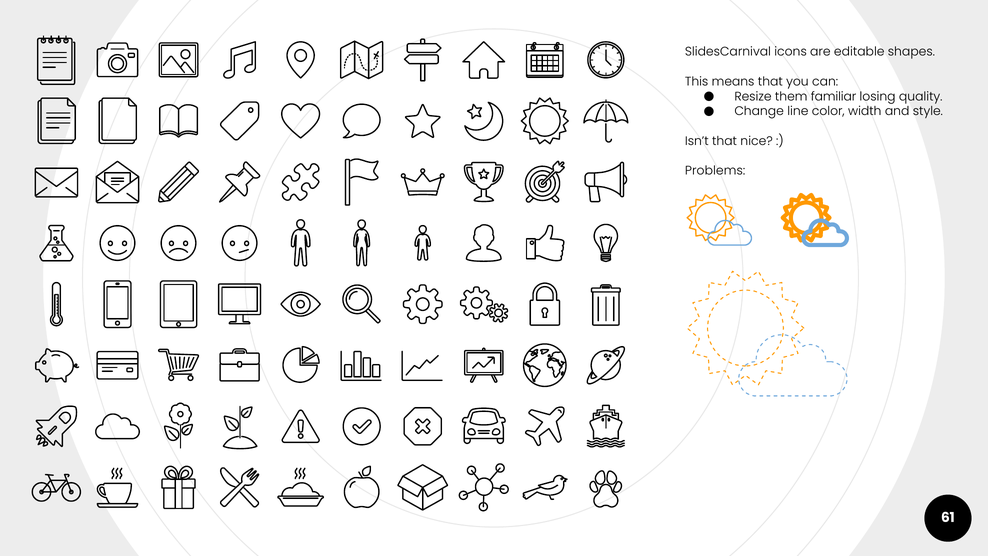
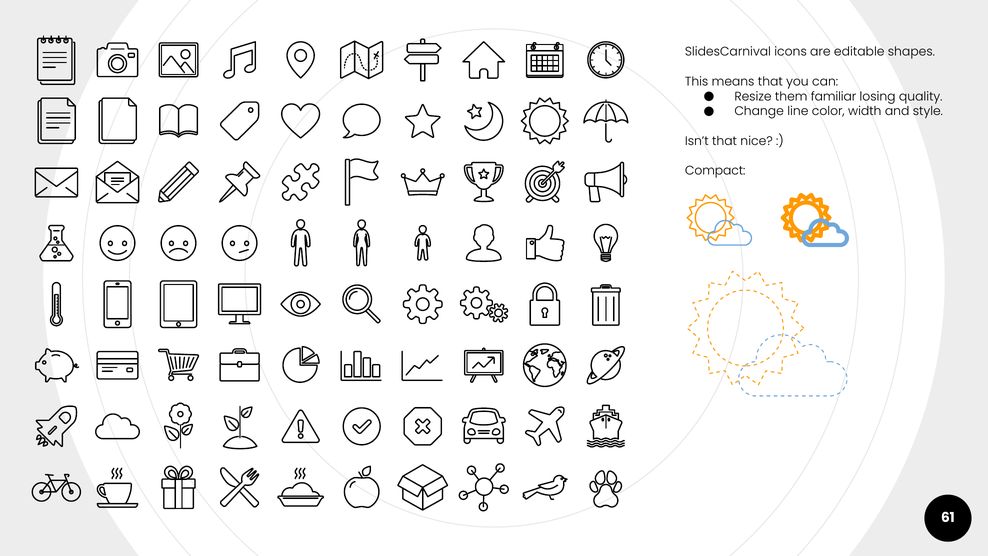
Problems: Problems -> Compact (715, 171)
